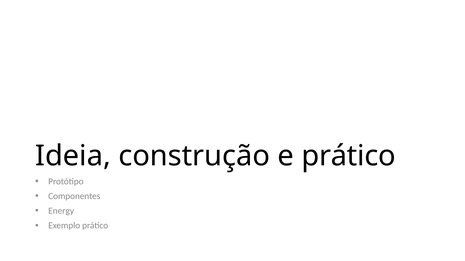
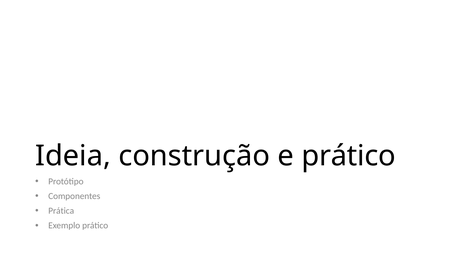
Energy: Energy -> Prática (61, 211)
